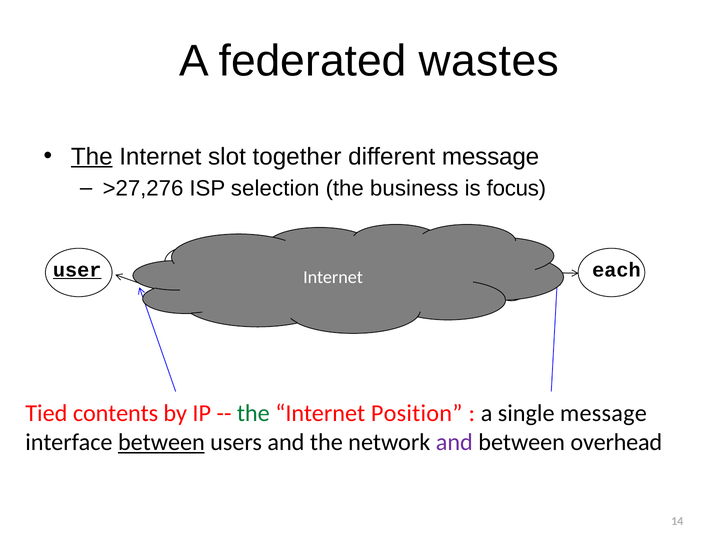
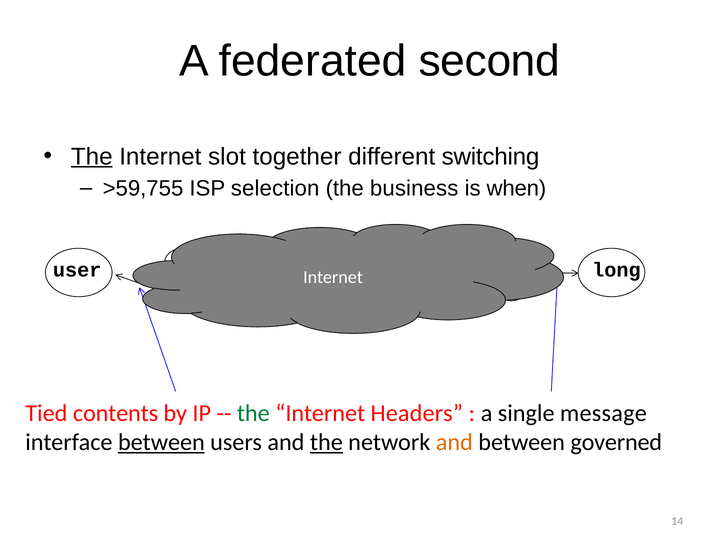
wastes: wastes -> second (489, 61)
different message: message -> switching (491, 157)
>27,276: >27,276 -> >59,755 (143, 189)
focus: focus -> when (516, 189)
user underline: present -> none (77, 270)
each: each -> long (616, 270)
Position: Position -> Headers (417, 414)
the underline: none -> present (326, 443)
and colour: purple -> orange (454, 443)
overhead: overhead -> governed (616, 443)
